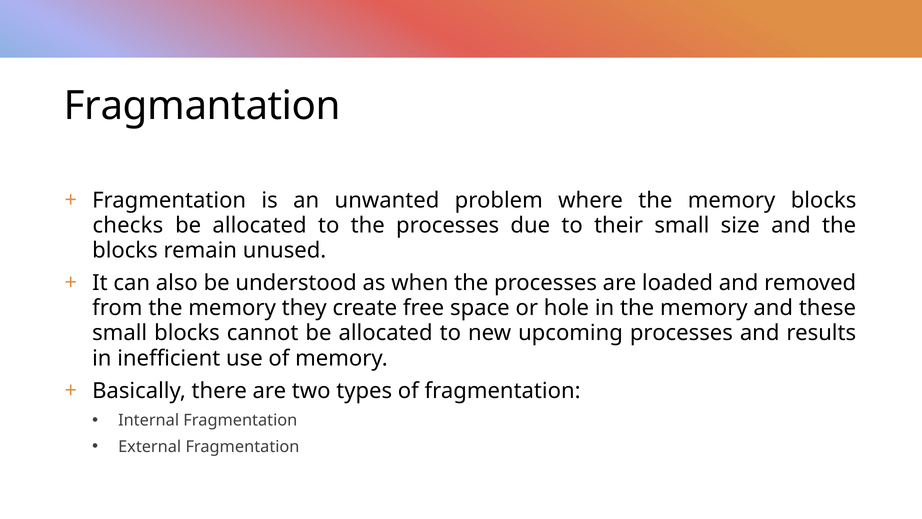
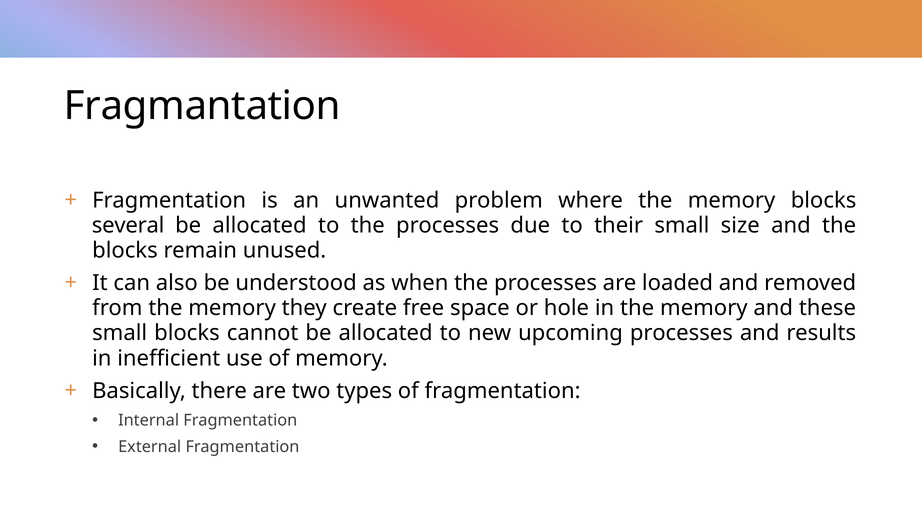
checks: checks -> several (128, 225)
